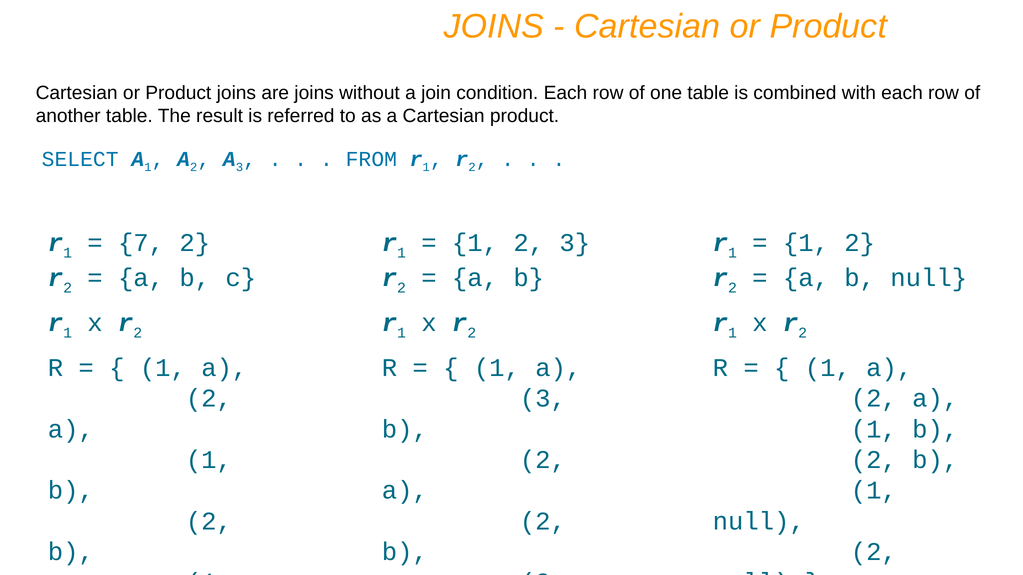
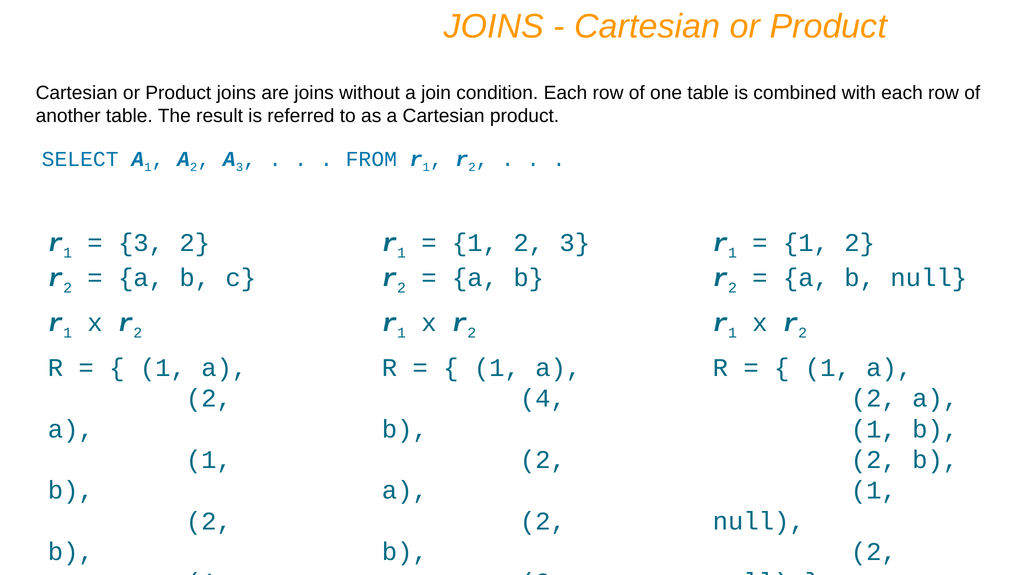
7: 7 -> 3 (141, 243)
3: 3 -> 4 (543, 399)
